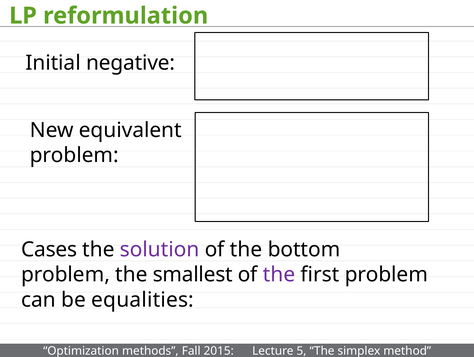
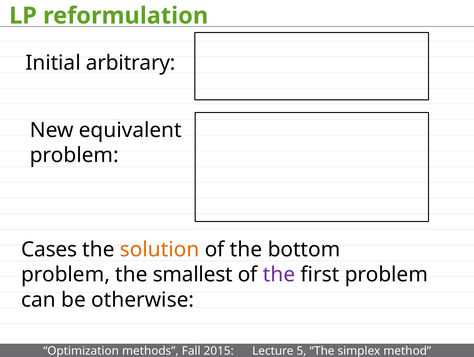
negative: negative -> arbitrary (131, 63)
solution colour: purple -> orange (160, 250)
equalities: equalities -> otherwise (143, 300)
